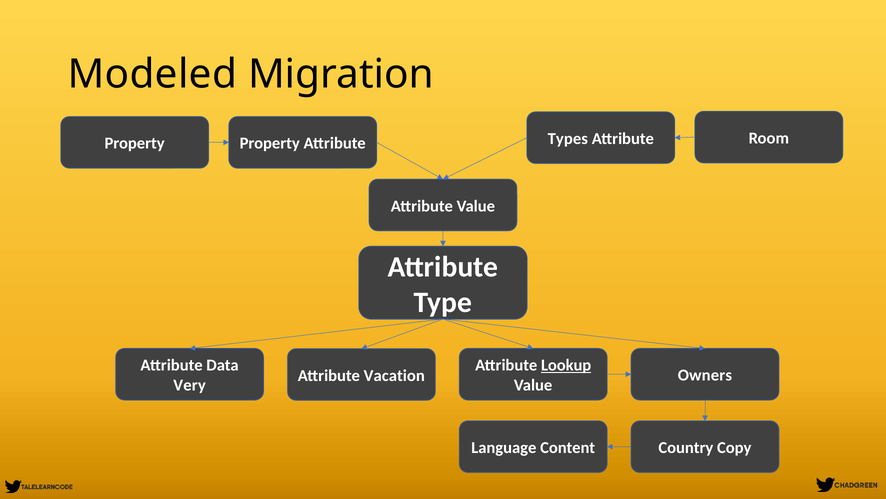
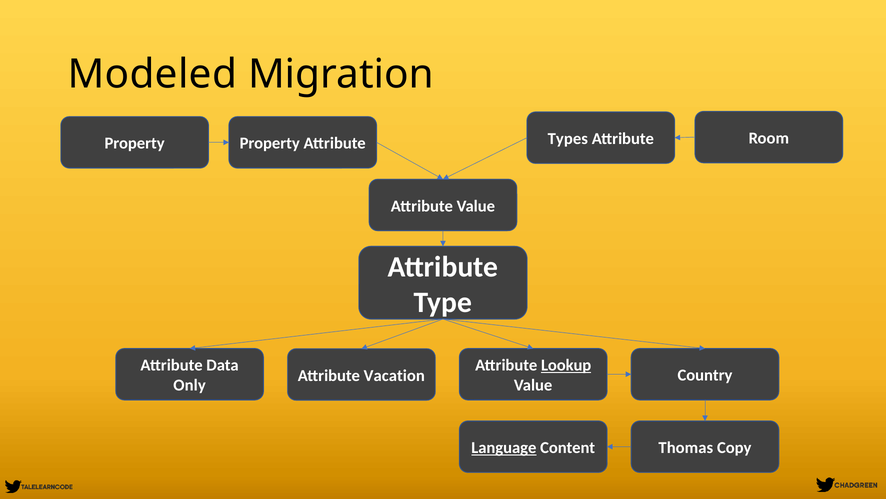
Owners: Owners -> Country (705, 375)
Very: Very -> Only (190, 385)
Language underline: none -> present (504, 447)
Country: Country -> Thomas (686, 447)
